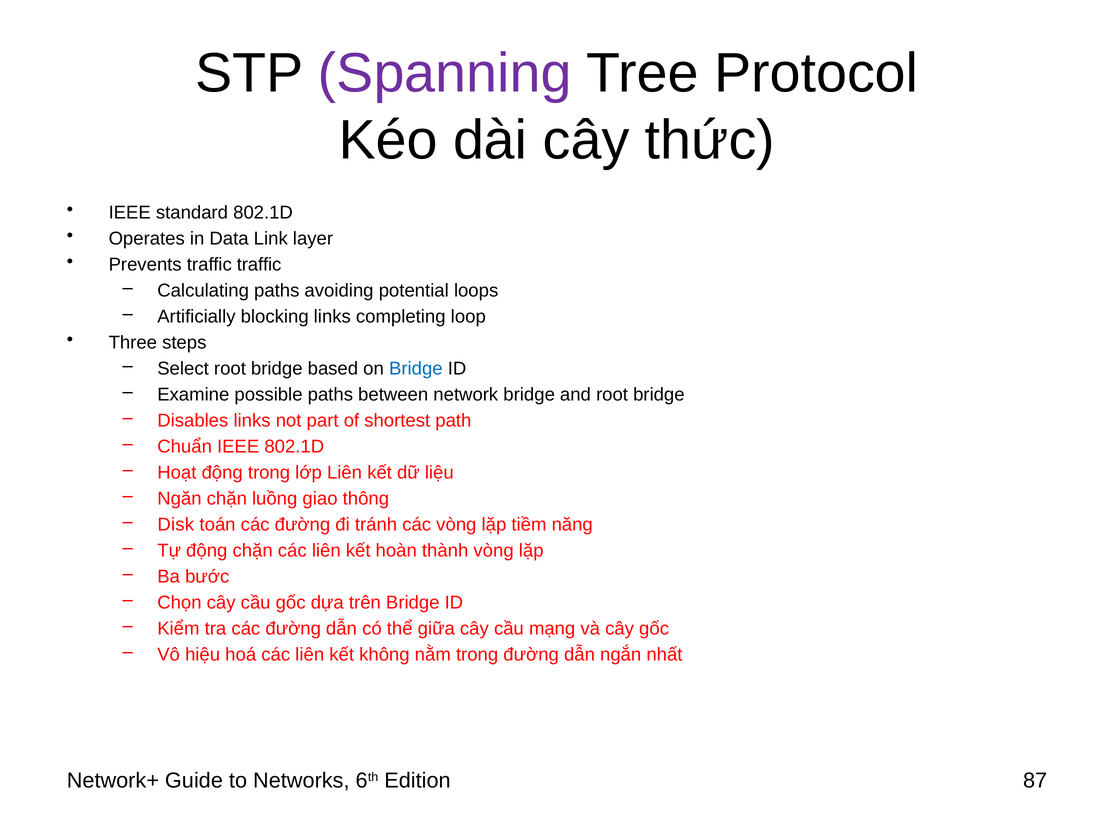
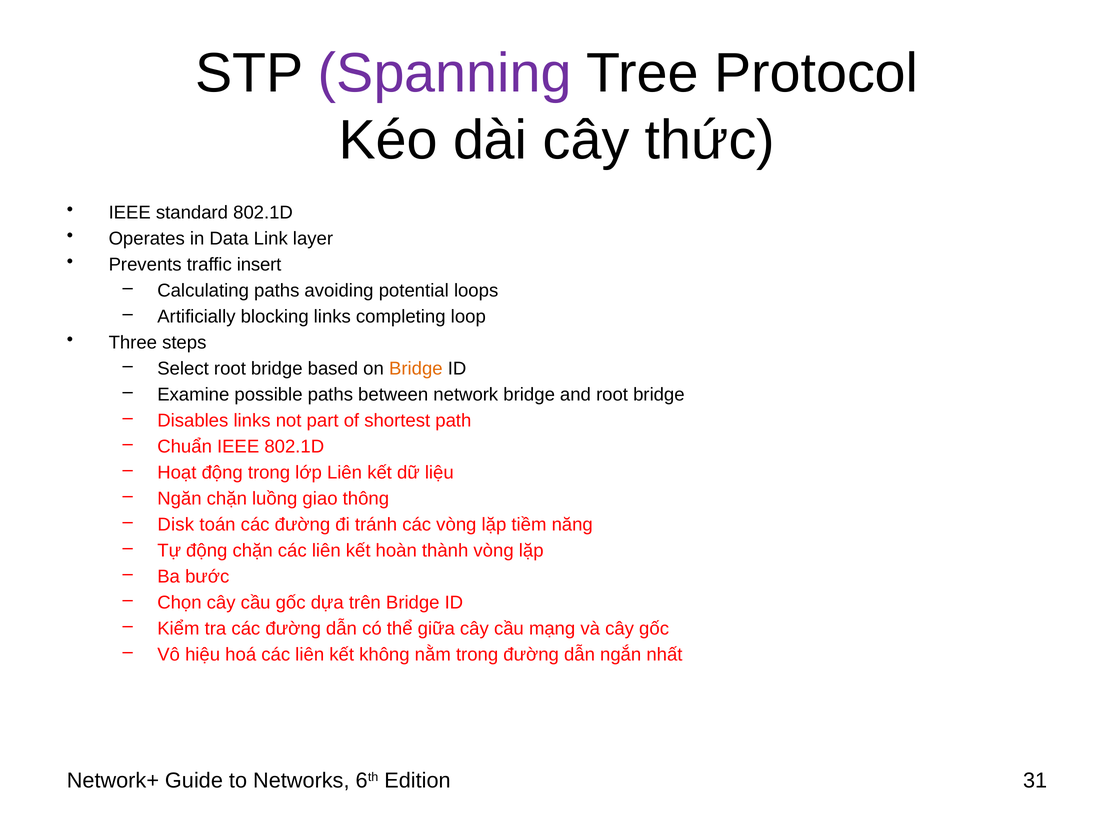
traffic traffic: traffic -> insert (259, 265)
Bridge colour: blue -> orange (416, 369)
87: 87 -> 31 (1035, 781)
